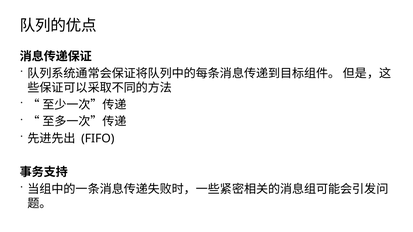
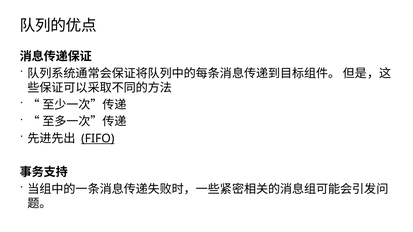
FIFO underline: none -> present (98, 139)
